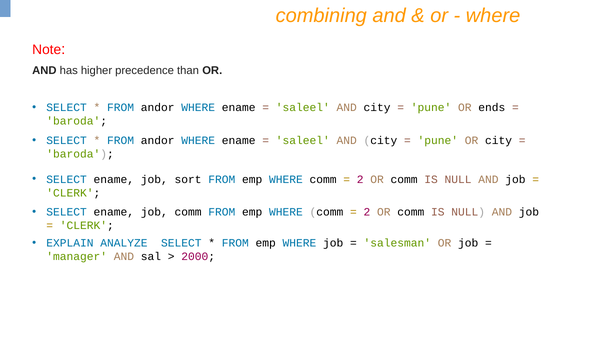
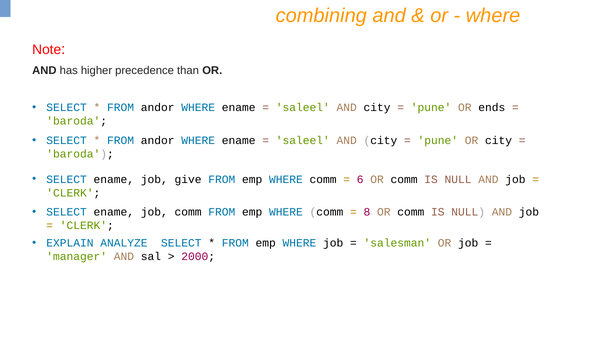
sort: sort -> give (188, 180)
2: 2 -> 6 (360, 180)
2: 2 -> 8 (367, 213)
